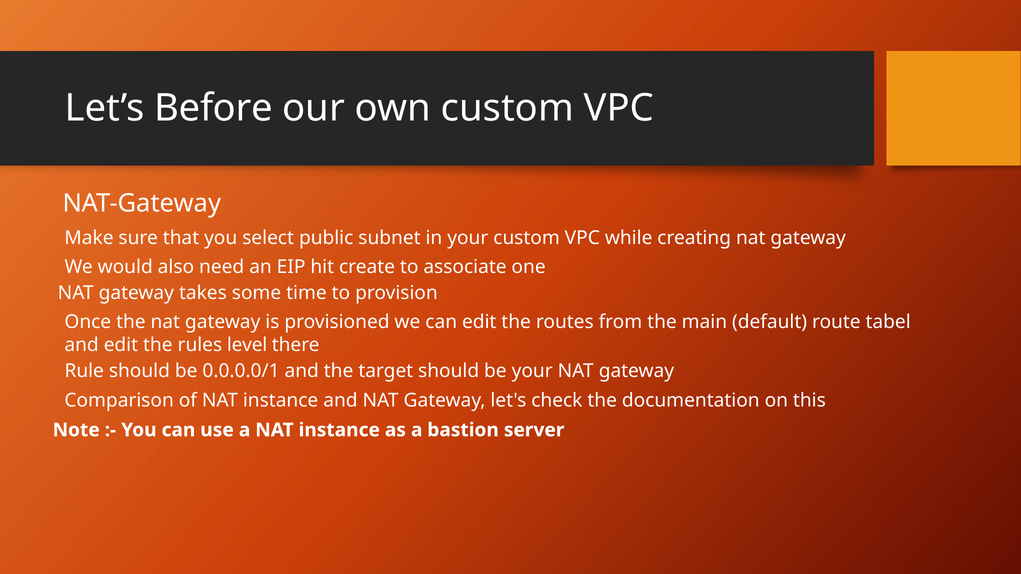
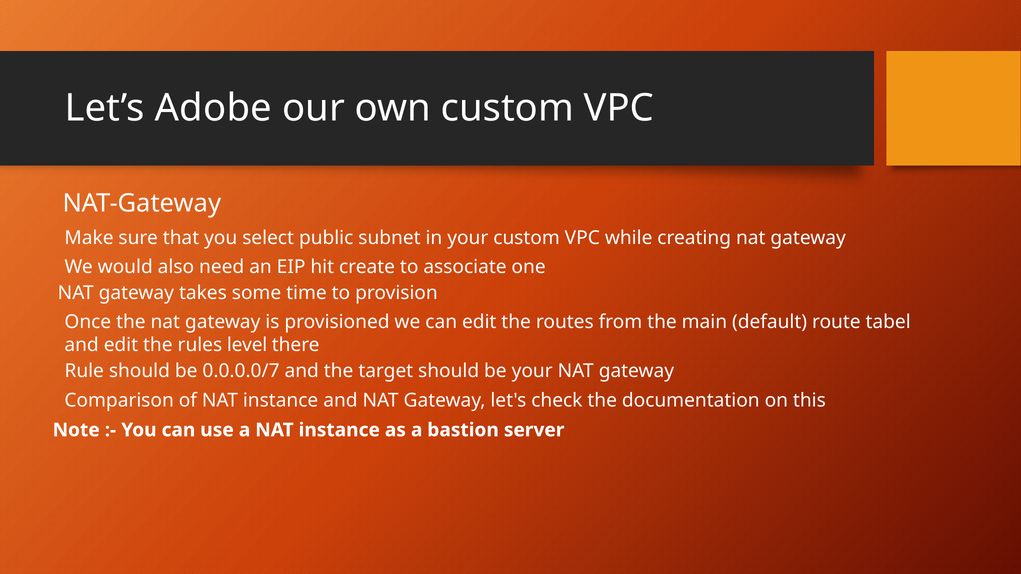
Before: Before -> Adobe (213, 108)
0.0.0.0/1: 0.0.0.0/1 -> 0.0.0.0/7 (241, 371)
